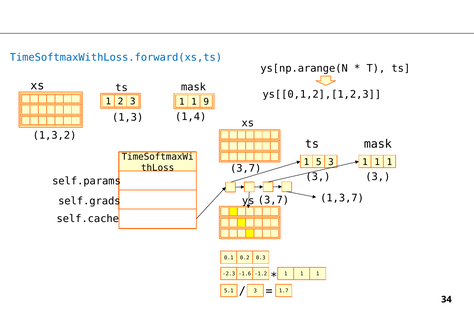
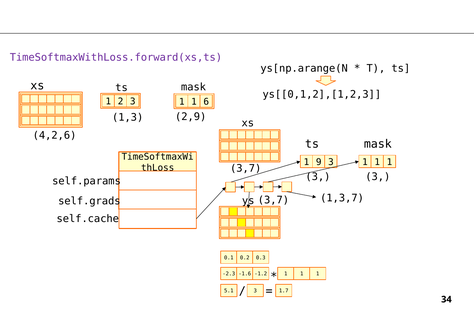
TimeSoftmaxWithLoss.forward(xs,ts colour: blue -> purple (116, 57)
9: 9 -> 6 (206, 102)
1,4: 1,4 -> 2,9 (191, 116)
1,3,2: 1,3,2 -> 4,2,6 (55, 135)
5: 5 -> 9 (319, 162)
